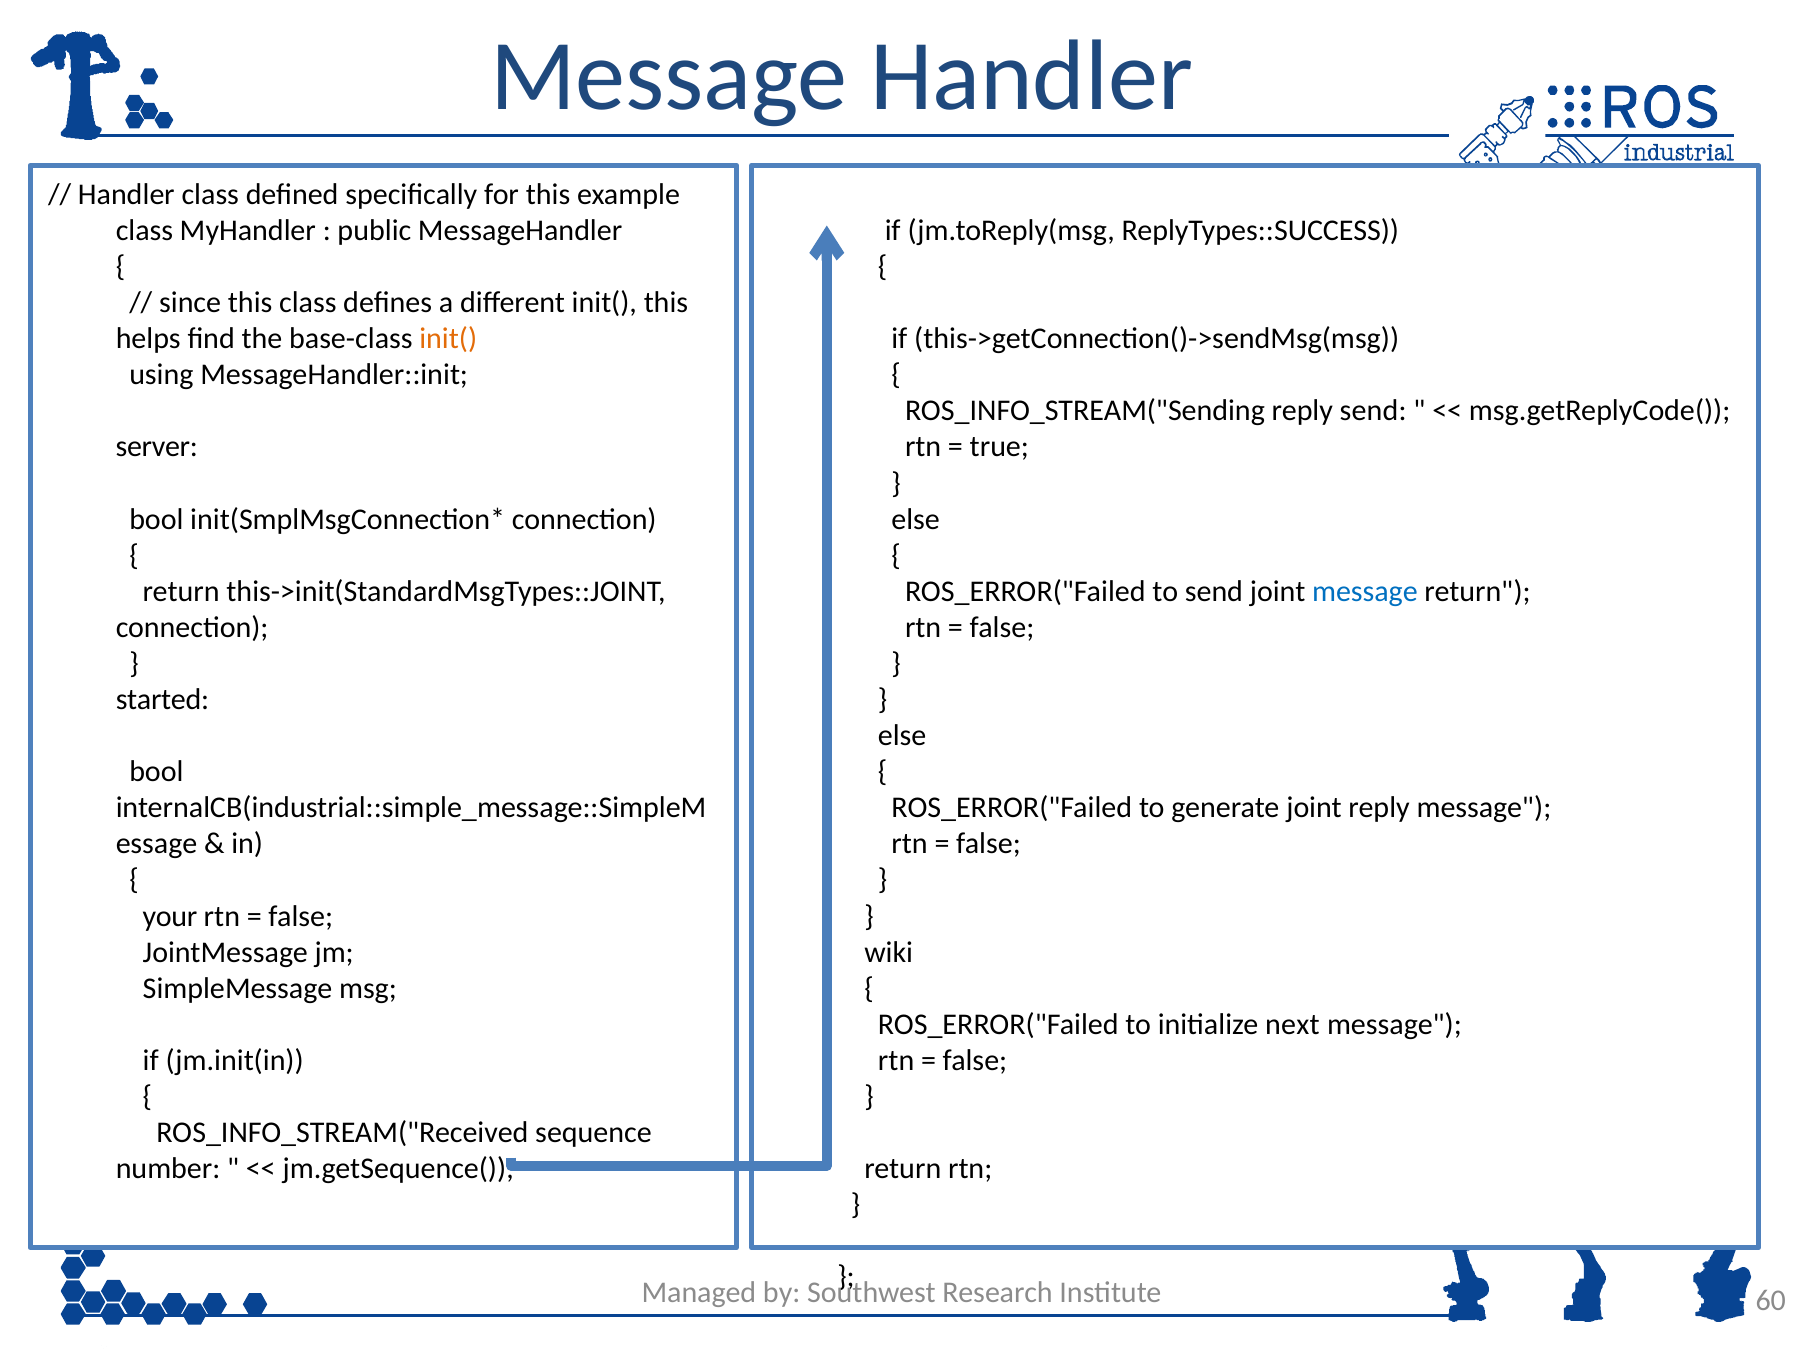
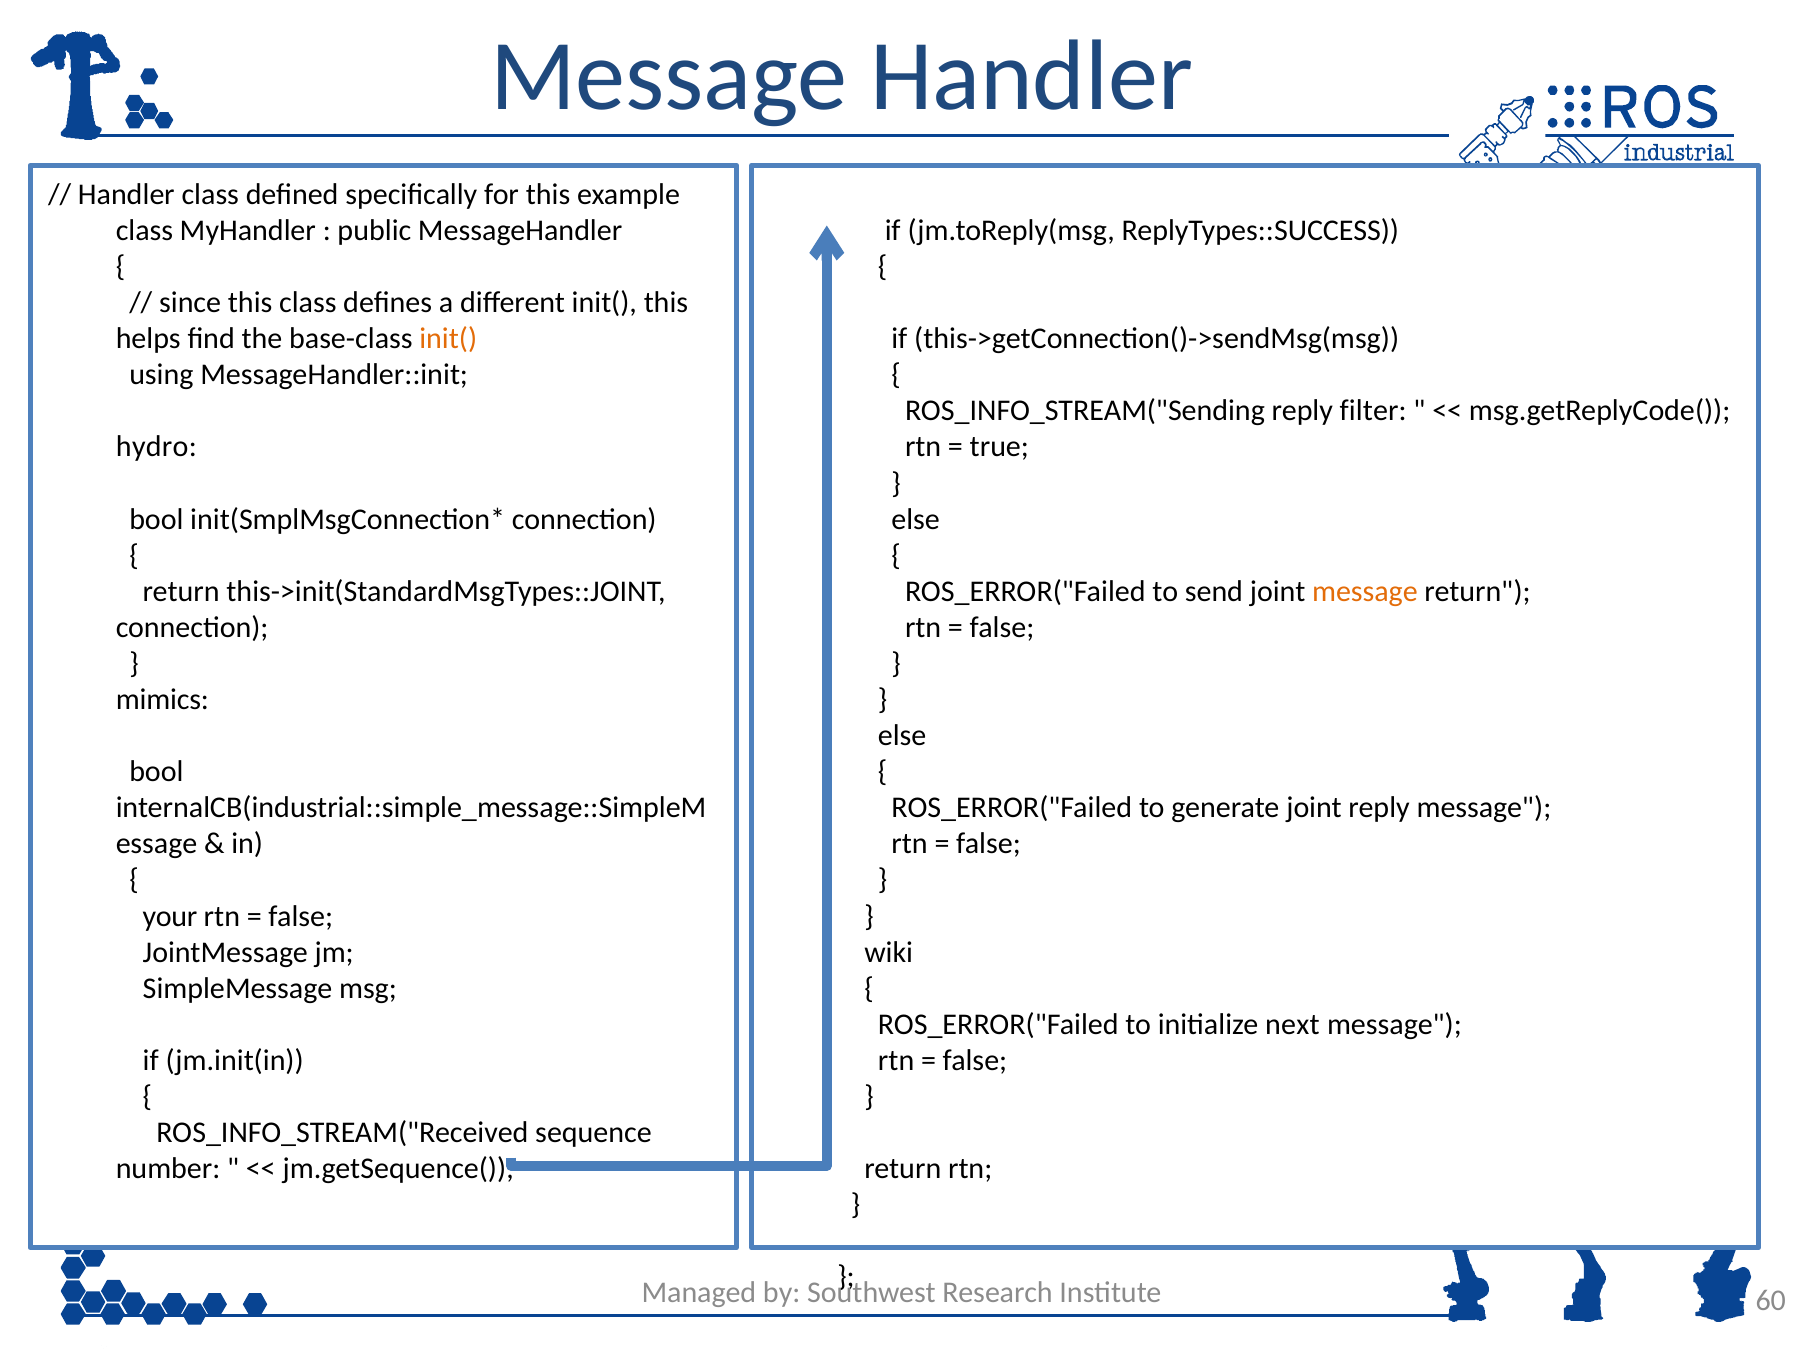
reply send: send -> filter (1373, 411)
server: server -> hydro (156, 447)
message colour: blue -> orange (1365, 591)
started: started -> mimics (162, 700)
